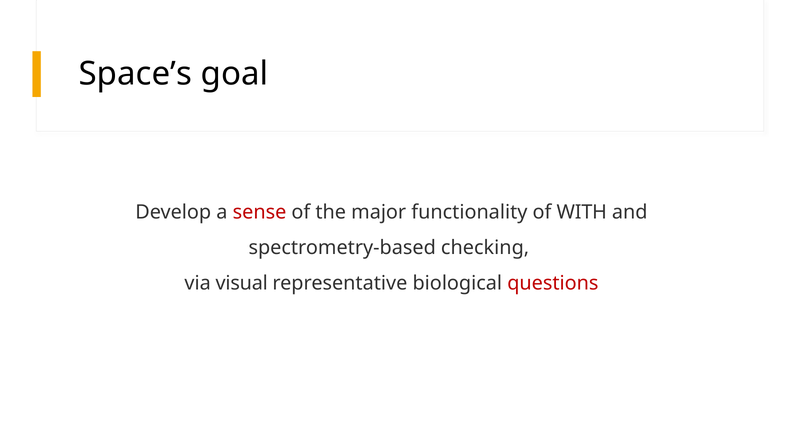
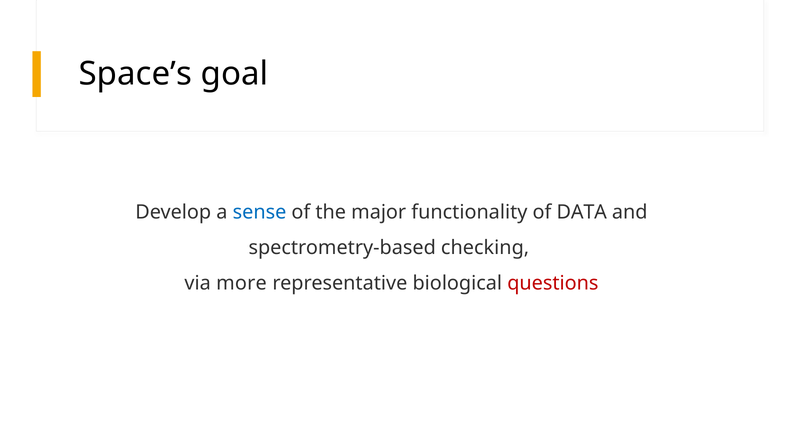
sense colour: red -> blue (260, 212)
WITH: WITH -> DATA (582, 212)
visual: visual -> more (241, 284)
